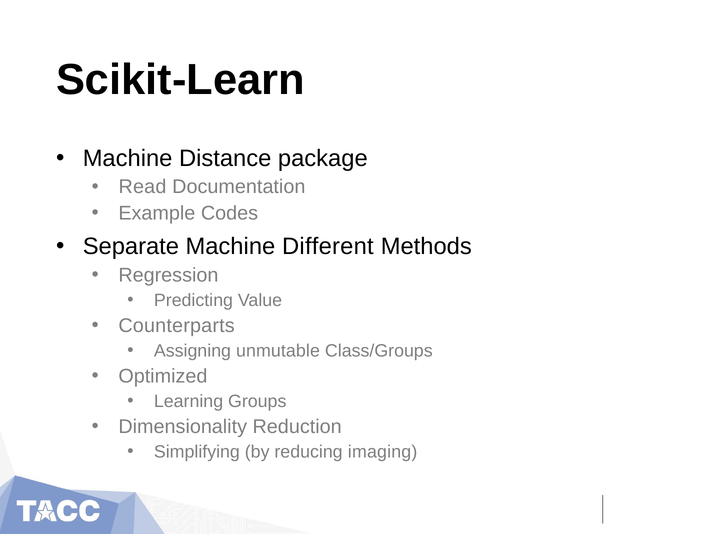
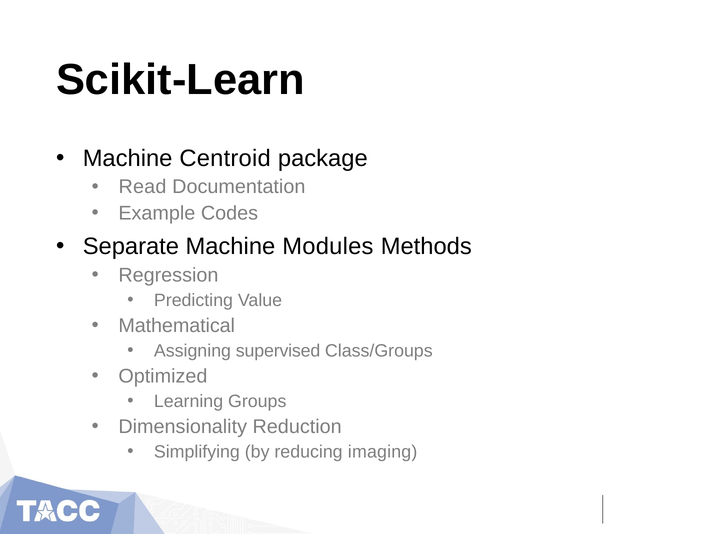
Distance: Distance -> Centroid (225, 158)
Different: Different -> Modules (328, 247)
Counterparts: Counterparts -> Mathematical (177, 326)
unmutable: unmutable -> supervised (278, 351)
